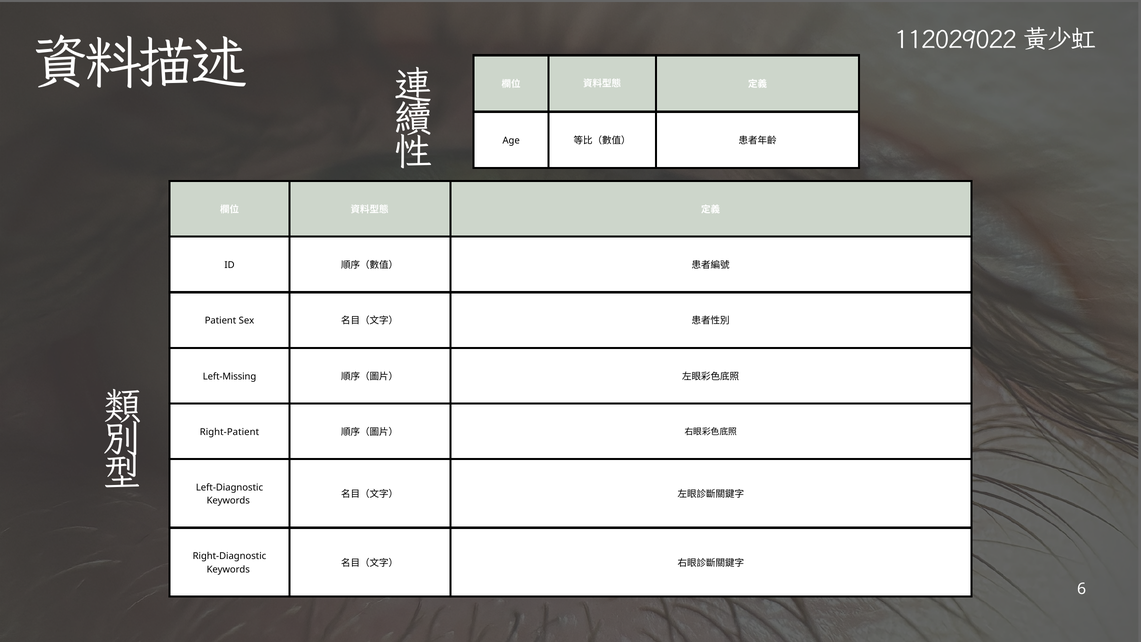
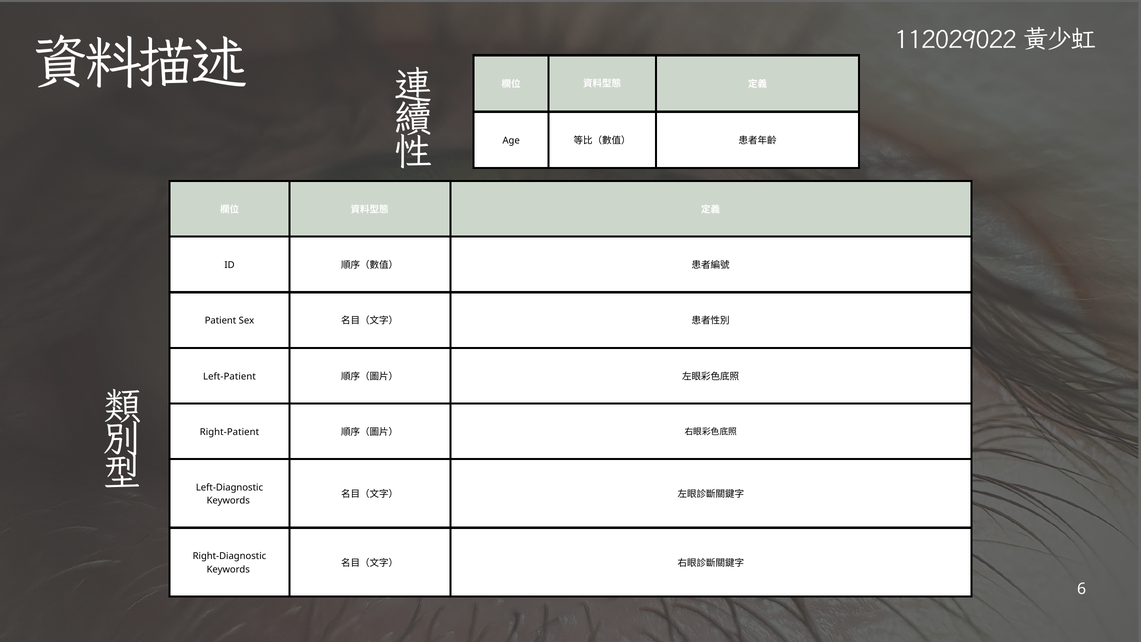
Left-Missing: Left-Missing -> Left-Patient (229, 376)
